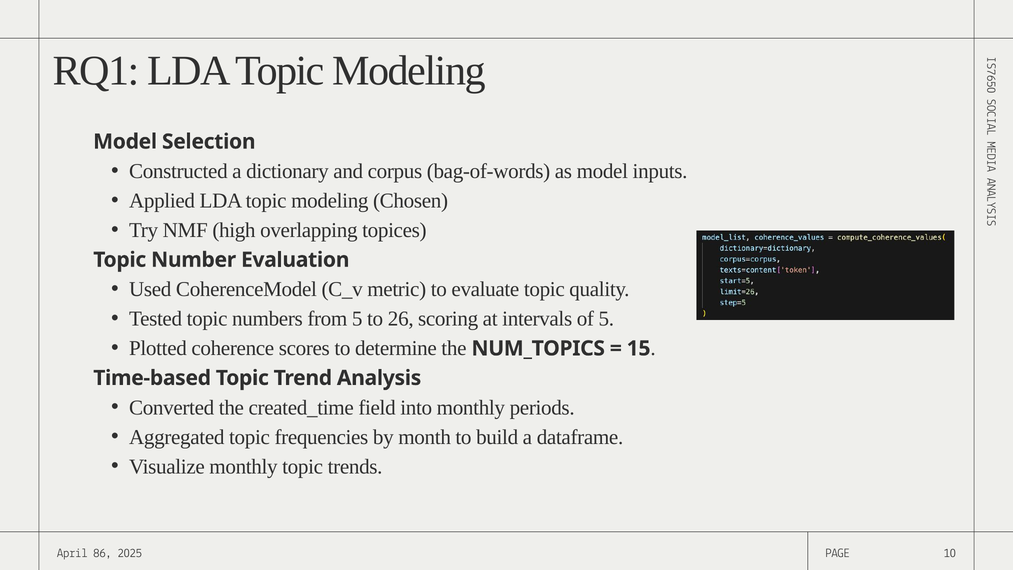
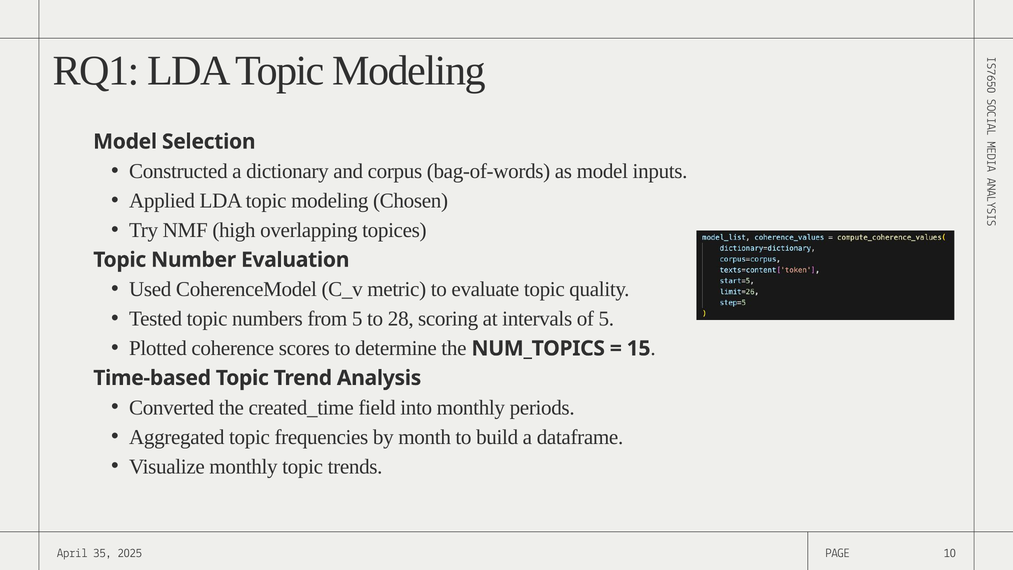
26: 26 -> 28 (401, 319)
86: 86 -> 35 (103, 553)
